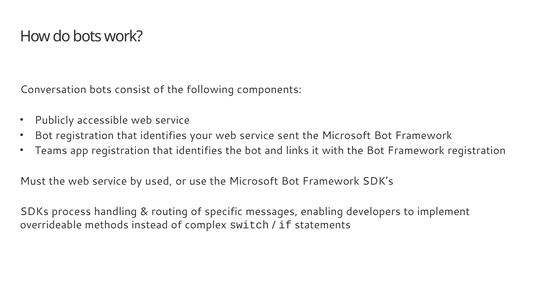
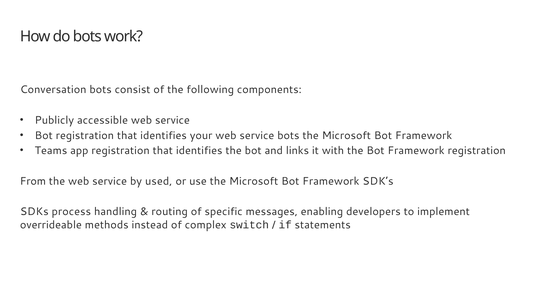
service sent: sent -> bots (288, 135)
Must: Must -> From (33, 181)
